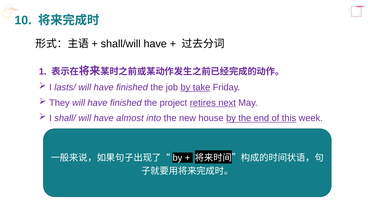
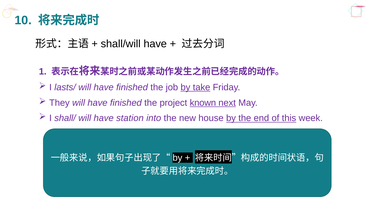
retires: retires -> known (203, 103)
almost: almost -> station (130, 118)
